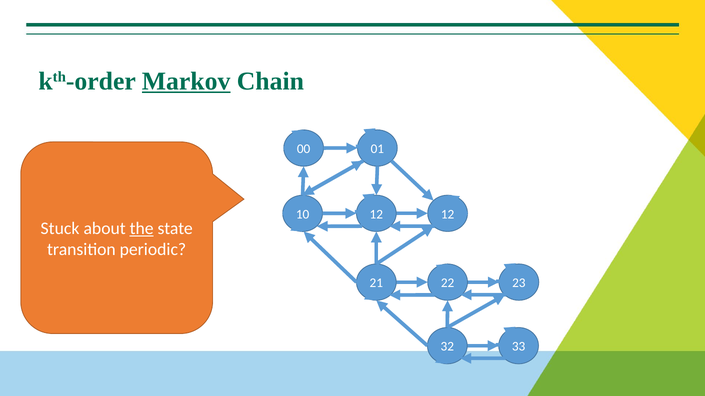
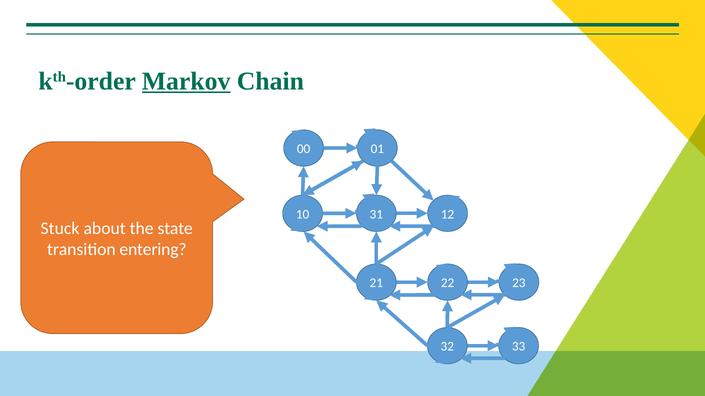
12: 12 -> 31 (376, 215)
the underline: present -> none (142, 229)
periodic: periodic -> entering (153, 250)
